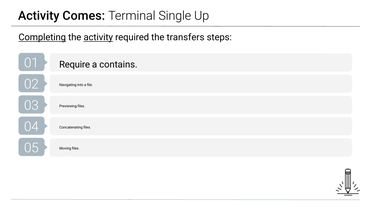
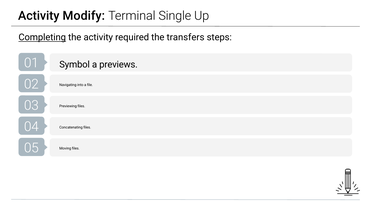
Comes: Comes -> Modify (84, 16)
activity underline: present -> none (98, 37)
Require: Require -> Symbol (75, 64)
contains: contains -> previews (118, 64)
